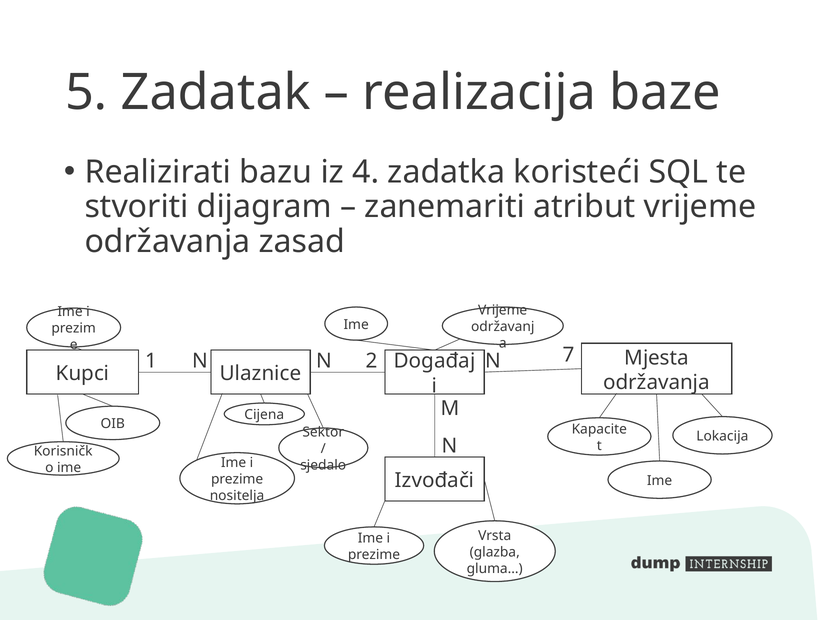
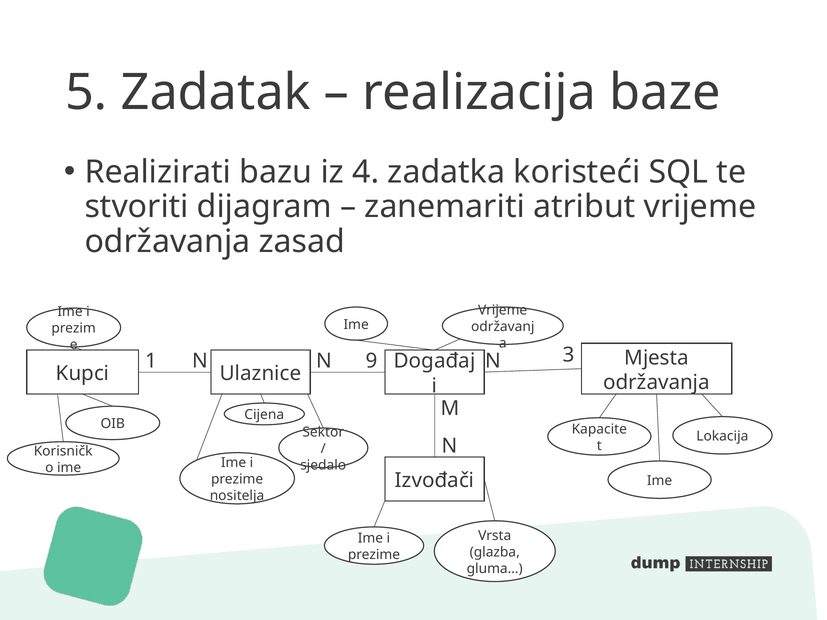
2: 2 -> 9 (371, 361)
7: 7 -> 3 (569, 355)
